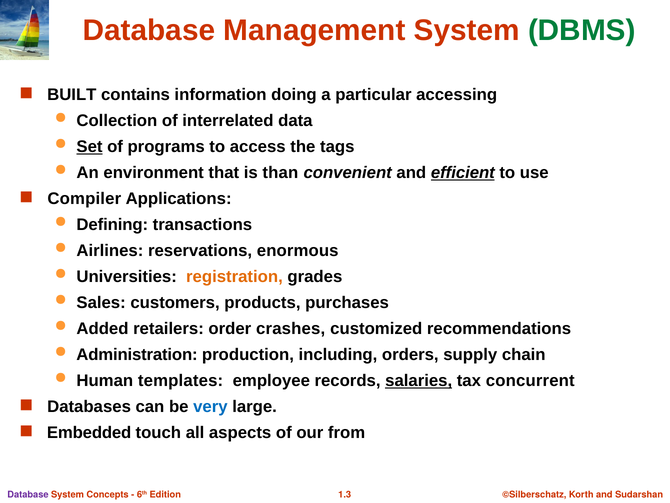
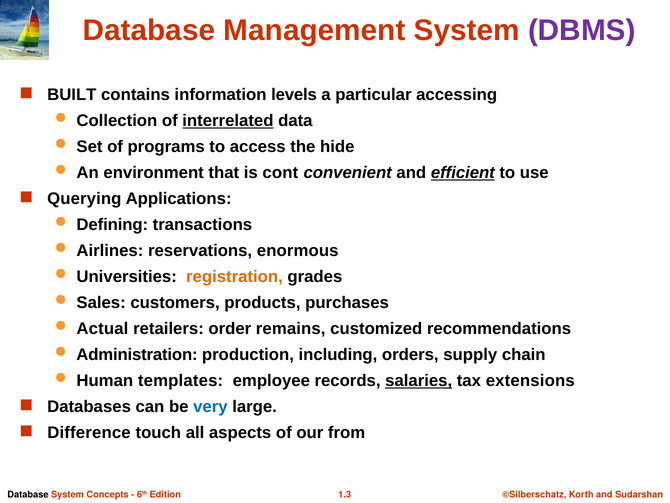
DBMS colour: green -> purple (582, 30)
doing: doing -> levels (294, 95)
interrelated underline: none -> present (228, 121)
Set underline: present -> none (90, 147)
tags: tags -> hide (337, 147)
than: than -> cont (280, 173)
Compiler: Compiler -> Querying (84, 199)
Added: Added -> Actual (102, 328)
crashes: crashes -> remains (291, 328)
concurrent: concurrent -> extensions (530, 380)
Embedded: Embedded -> Difference (89, 432)
Database colour: purple -> black (28, 494)
